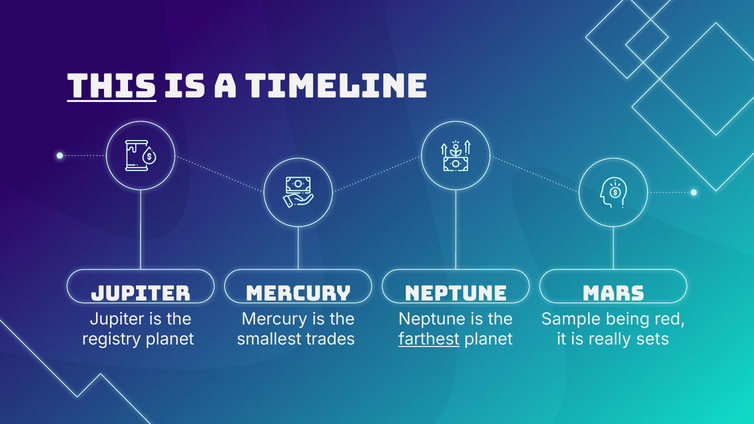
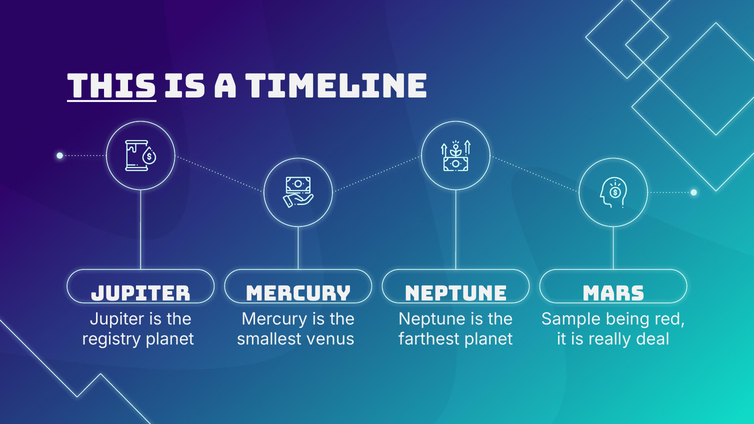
trades: trades -> venus (330, 339)
farthest underline: present -> none (429, 339)
sets: sets -> deal (653, 339)
